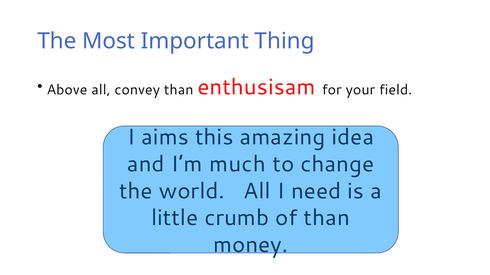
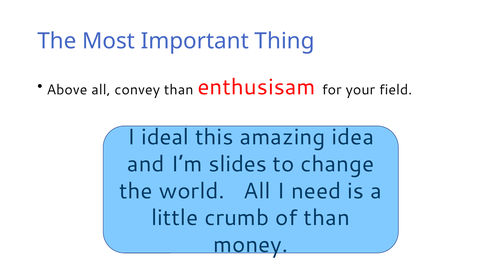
aims: aims -> ideal (165, 138)
much: much -> slides (238, 165)
